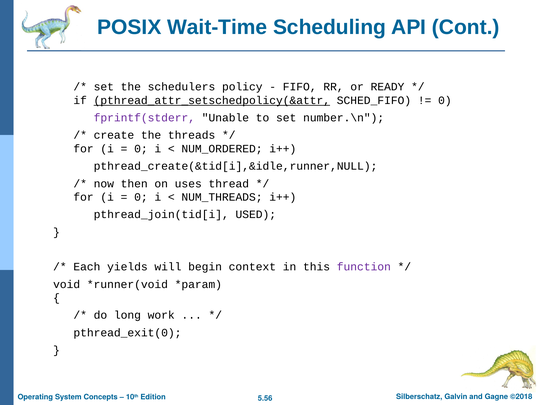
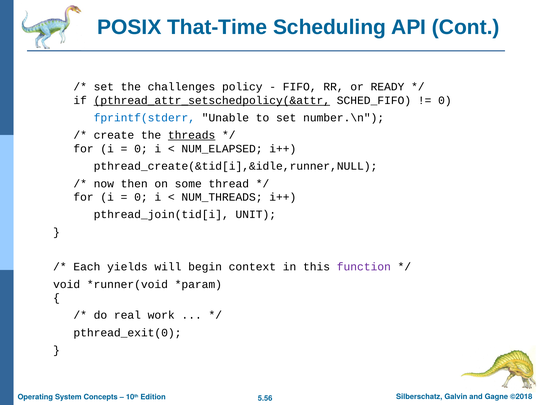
Wait-Time: Wait-Time -> That-Time (217, 27)
schedulers: schedulers -> challenges (182, 87)
fprintf(stderr colour: purple -> blue (144, 118)
threads underline: none -> present (192, 136)
NUM_ORDERED: NUM_ORDERED -> NUM_ELAPSED (222, 149)
uses: uses -> some (188, 184)
USED: USED -> UNIT (256, 215)
long: long -> real (127, 316)
